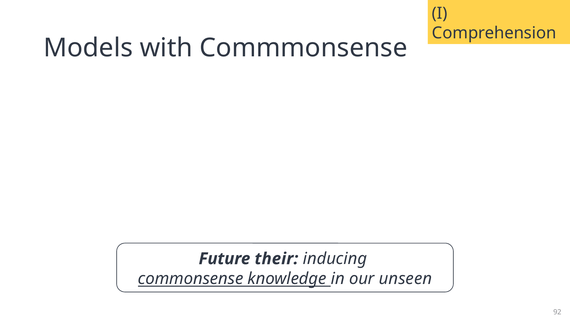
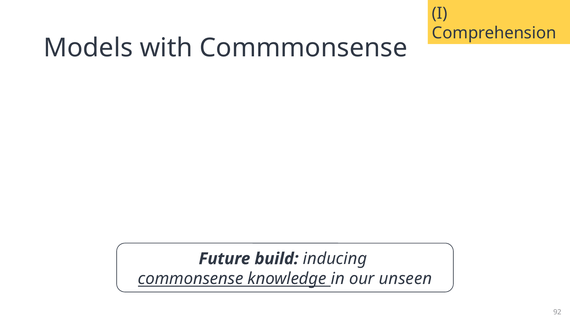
their: their -> build (277, 259)
